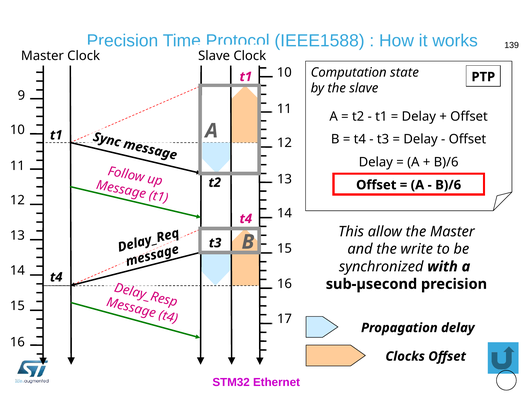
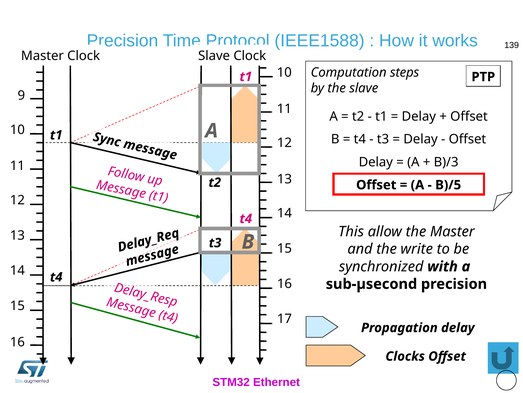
state: state -> steps (405, 72)
B)/6: B)/6 -> B)/3 (446, 162)
B)/6: B)/6 -> B)/5 (448, 185)
